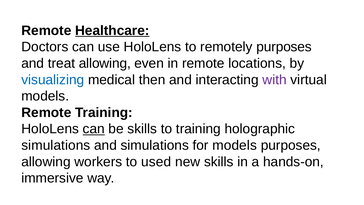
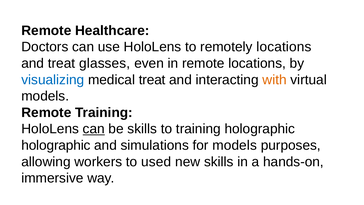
Healthcare underline: present -> none (112, 31)
remotely purposes: purposes -> locations (284, 47)
treat allowing: allowing -> glasses (105, 63)
medical then: then -> treat (152, 80)
with colour: purple -> orange (275, 80)
simulations: simulations -> holographic (56, 145)
